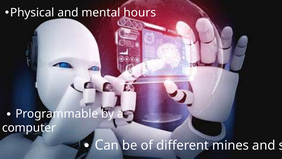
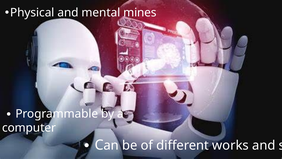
hours: hours -> mines (140, 13)
mines: mines -> works (230, 145)
